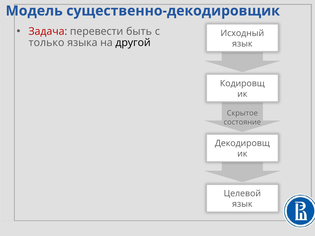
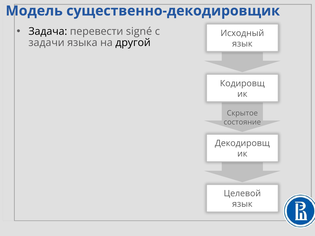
Задача colour: red -> black (48, 31)
быть: быть -> signé (139, 31)
только: только -> задачи (47, 43)
